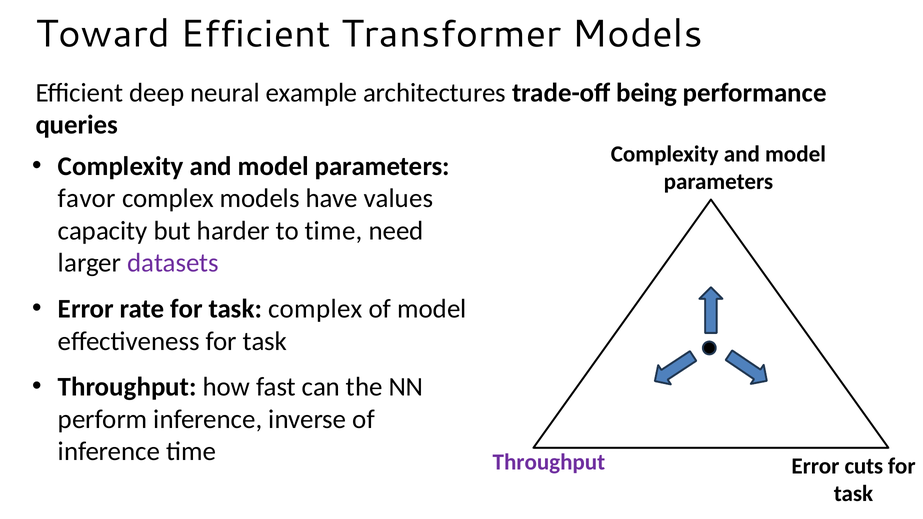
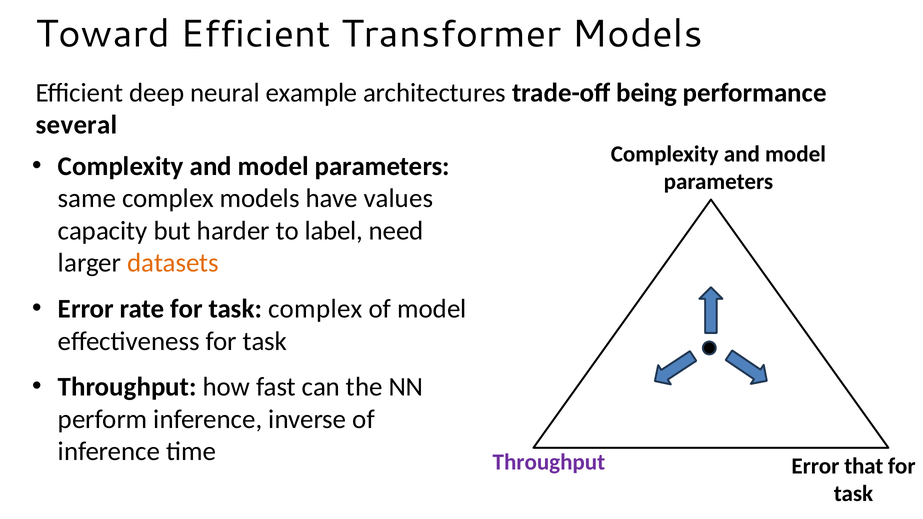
queries: queries -> several (77, 125)
favor: favor -> same (87, 199)
to time: time -> label (334, 231)
datasets colour: purple -> orange (173, 263)
cuts: cuts -> that (864, 466)
